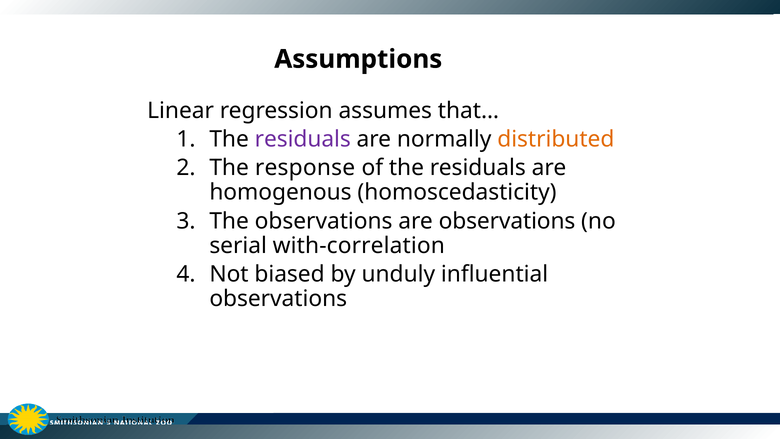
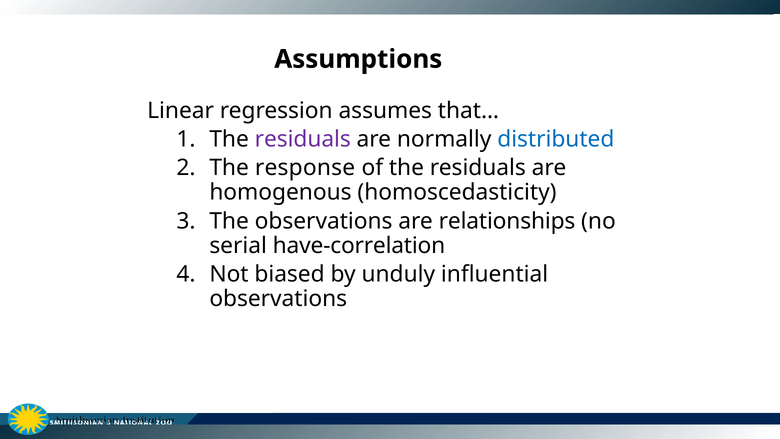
distributed colour: orange -> blue (556, 139)
are observations: observations -> relationships (507, 221)
with-correlation: with-correlation -> have-correlation (359, 245)
